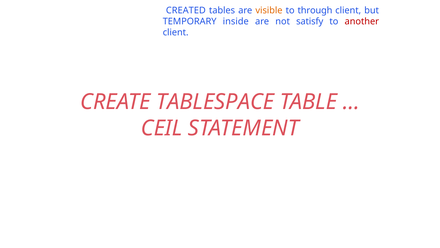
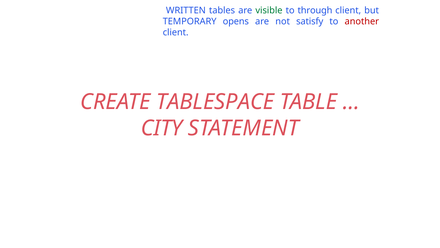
CREATED: CREATED -> WRITTEN (186, 11)
visible colour: orange -> green (269, 11)
inside: inside -> opens (236, 22)
CEIL: CEIL -> CITY (162, 128)
